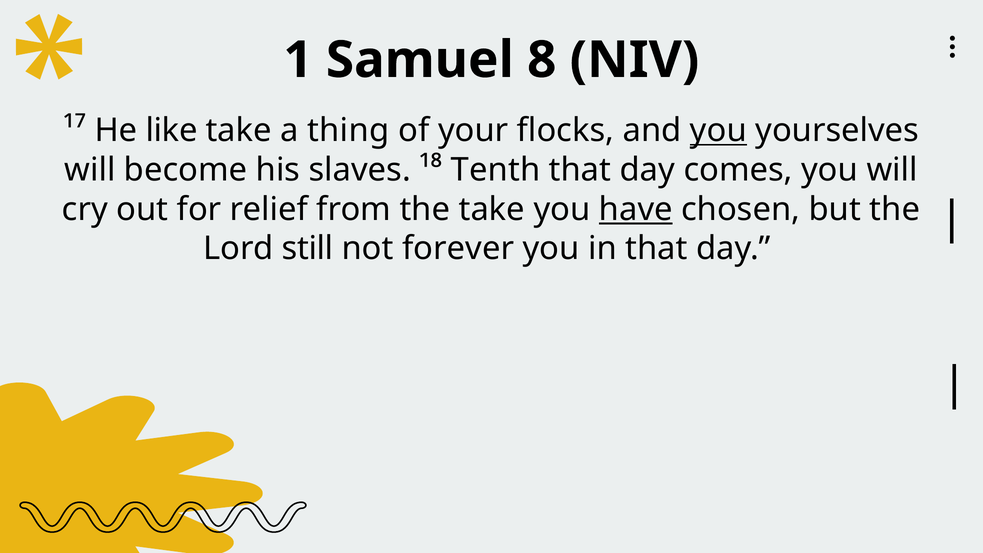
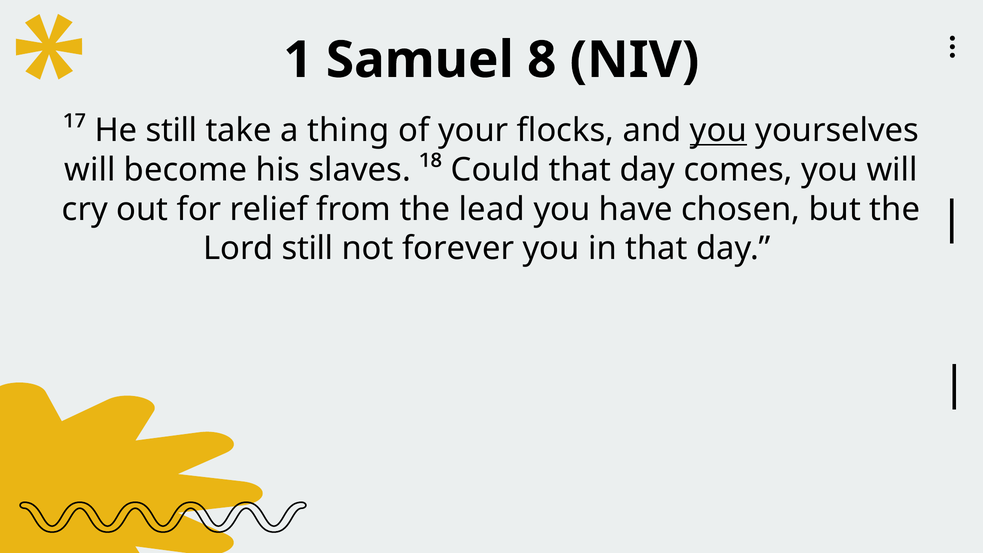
He like: like -> still (172, 131)
Tenth: Tenth -> Could (496, 170)
the take: take -> lead (492, 209)
have underline: present -> none (636, 209)
